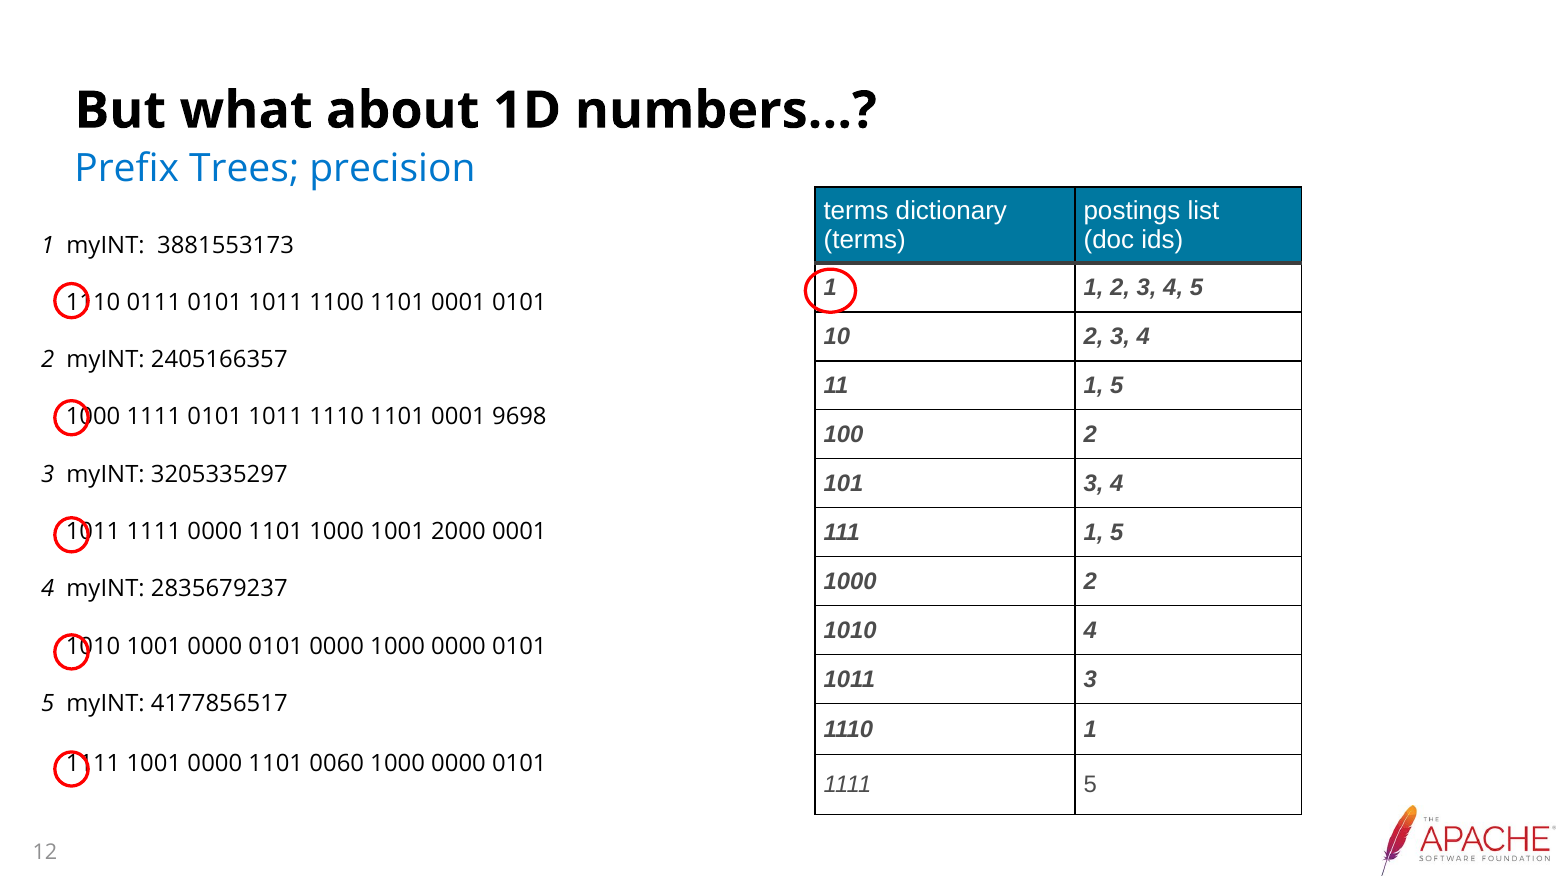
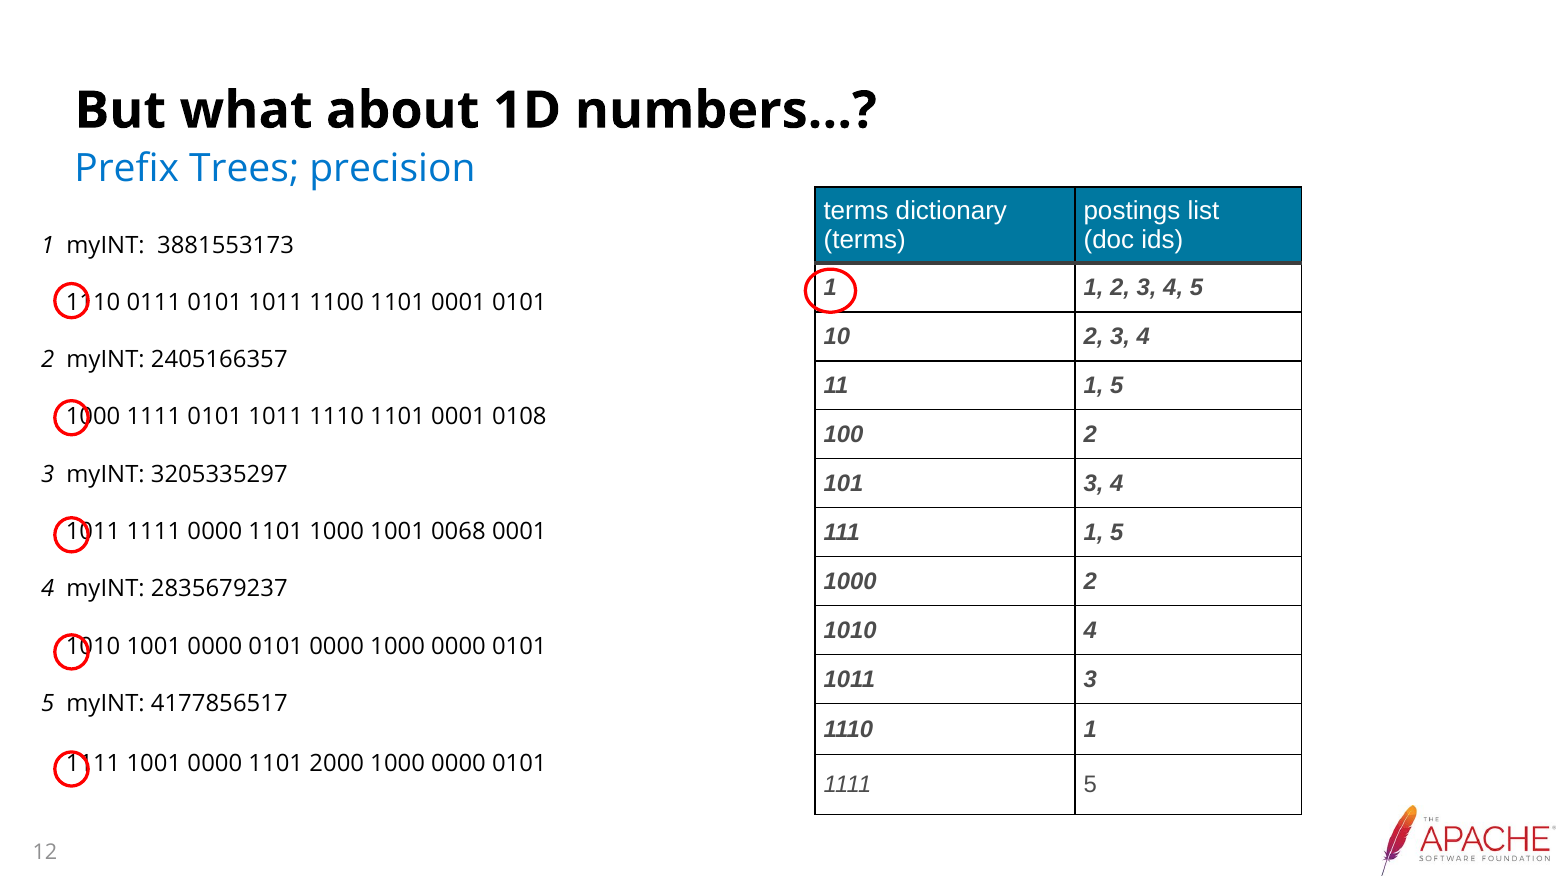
9698: 9698 -> 0108 (519, 417)
2000: 2000 -> 0068 (458, 532)
0060: 0060 -> 2000 (337, 764)
